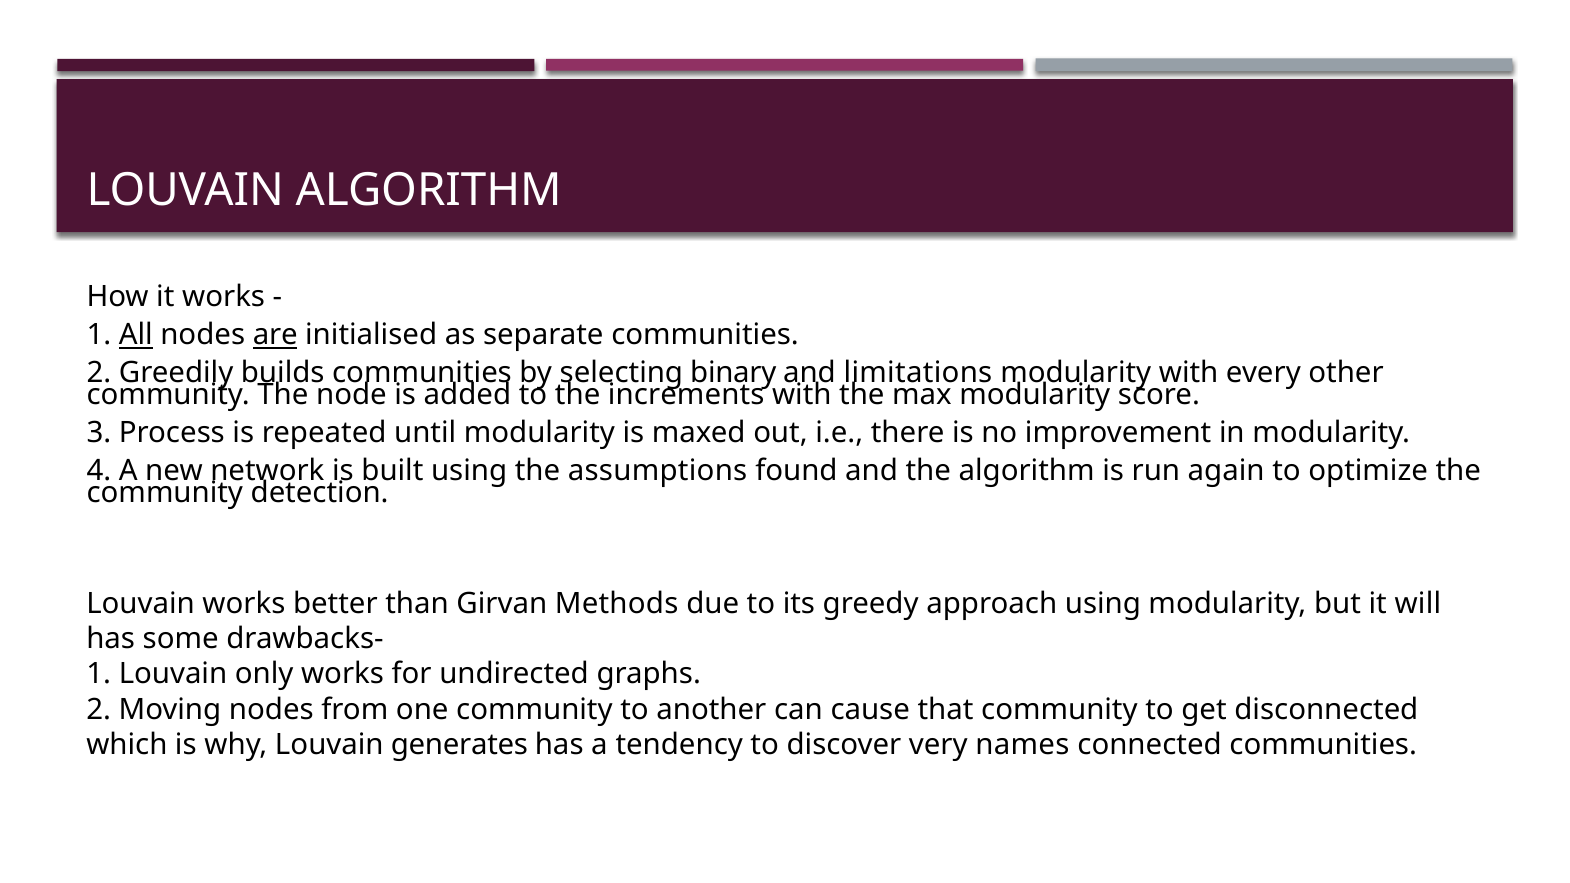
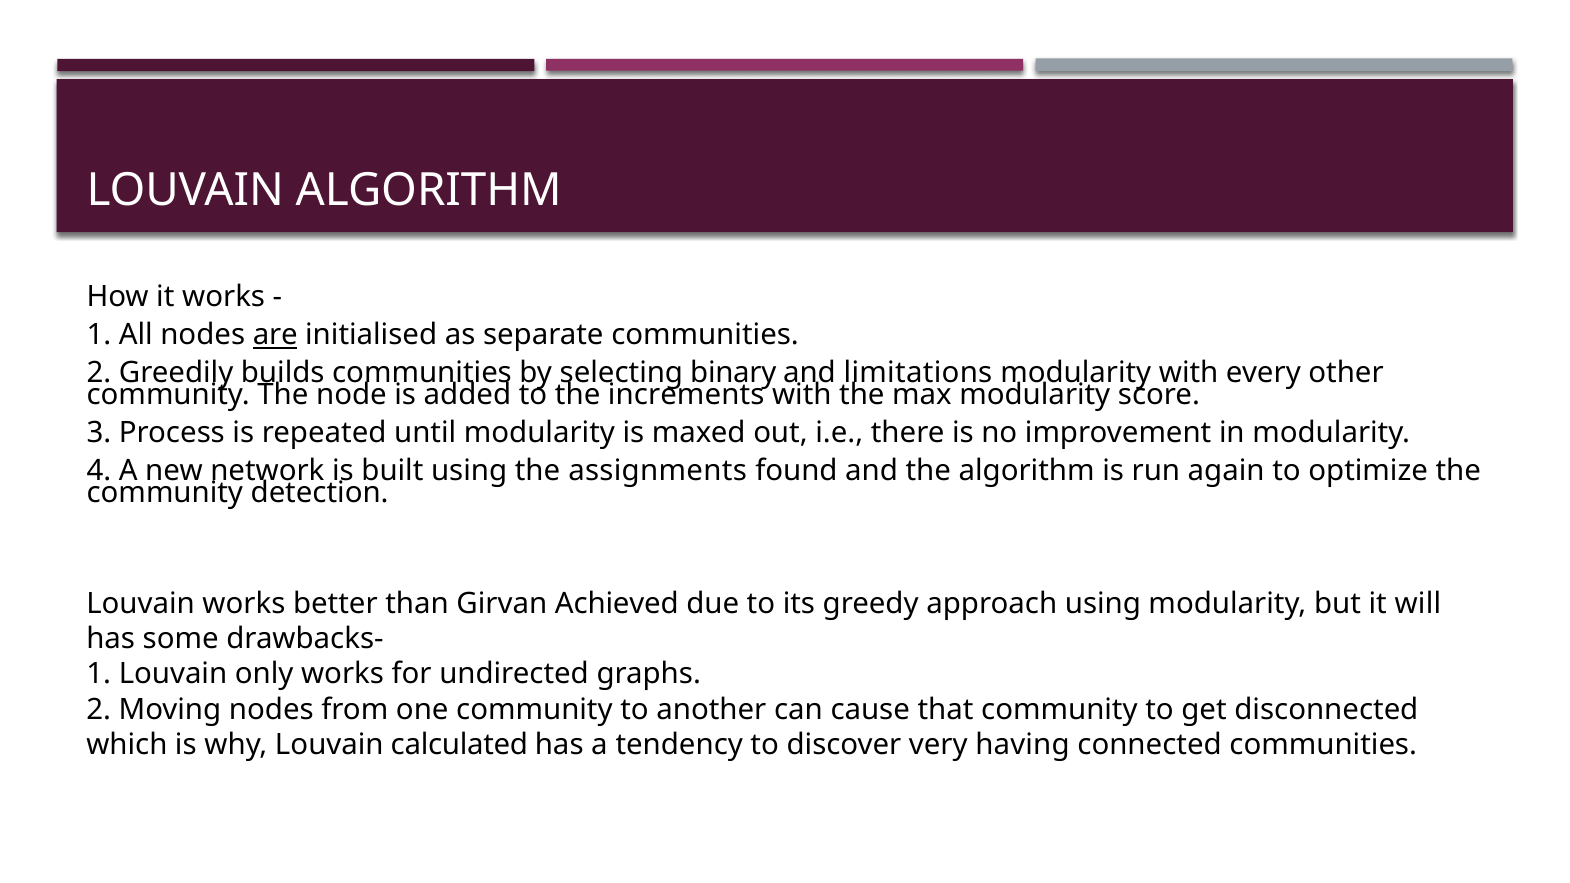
All underline: present -> none (136, 335)
assumptions: assumptions -> assignments (658, 470)
Methods: Methods -> Achieved (617, 604)
generates: generates -> calculated (459, 745)
names: names -> having (1022, 745)
